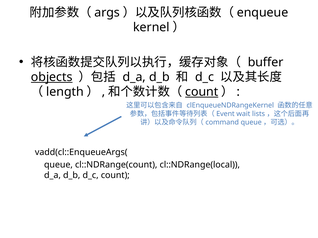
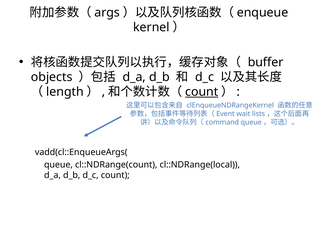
objects underline: present -> none (52, 77)
